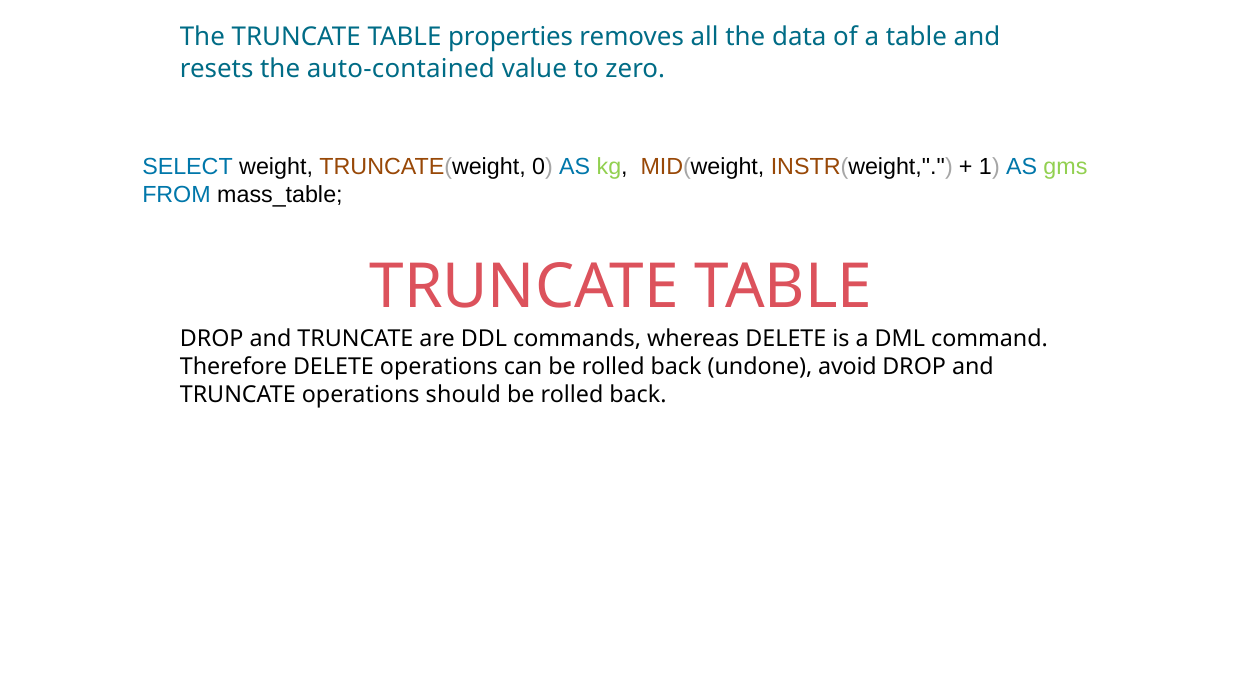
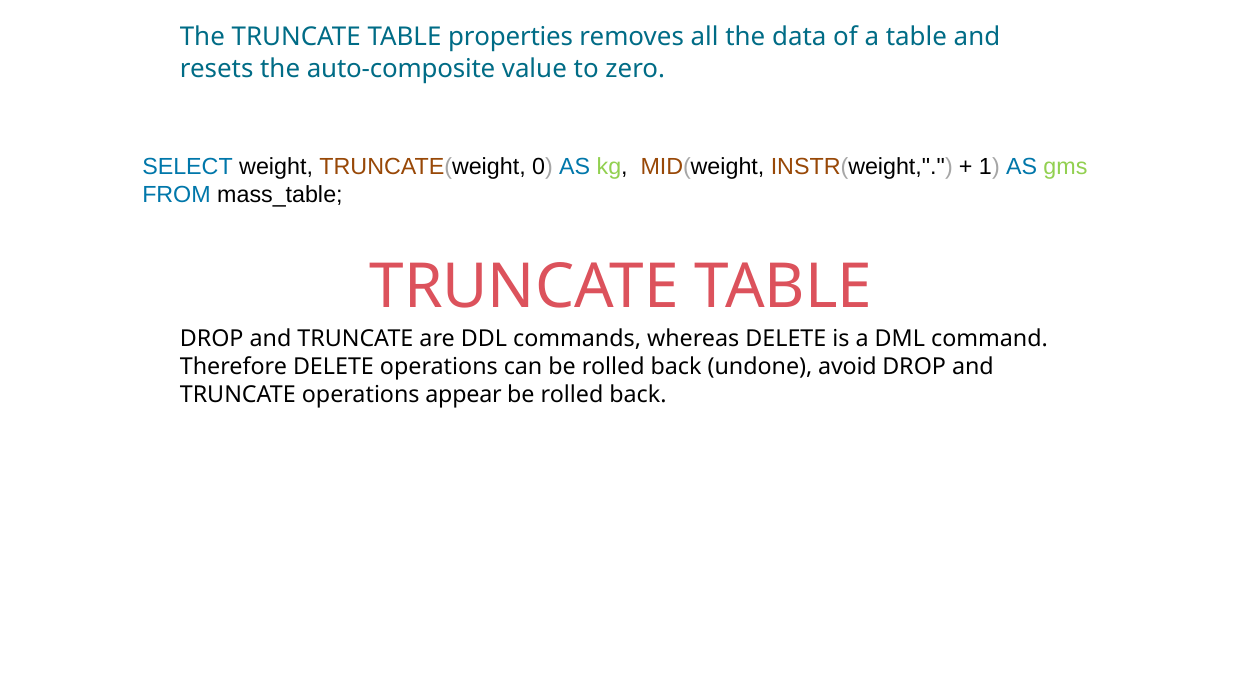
auto-contained: auto-contained -> auto-composite (401, 68)
should: should -> appear (464, 394)
